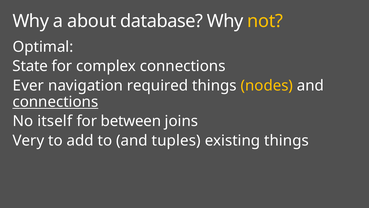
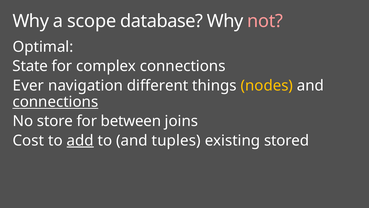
about: about -> scope (92, 21)
not colour: yellow -> pink (265, 21)
required: required -> different (158, 85)
itself: itself -> store (55, 121)
Very: Very -> Cost (28, 140)
add underline: none -> present (80, 140)
existing things: things -> stored (287, 140)
